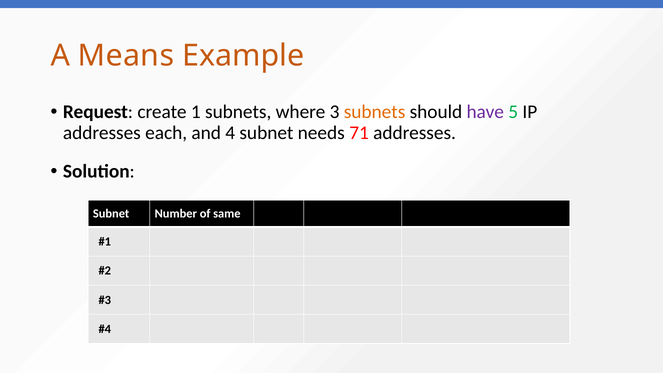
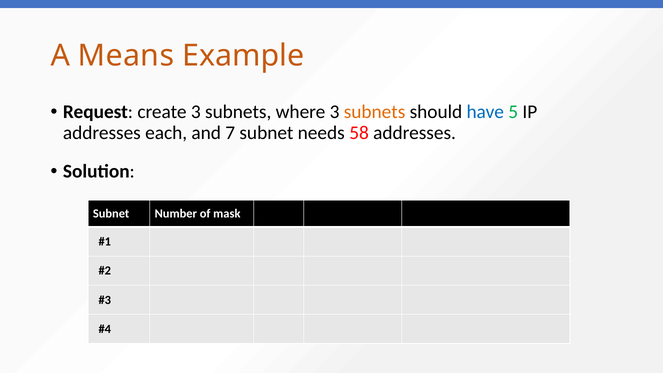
create 1: 1 -> 3 (196, 112)
have colour: purple -> blue (485, 112)
4: 4 -> 7 (230, 133)
71: 71 -> 58 (359, 133)
same: same -> mask (227, 214)
